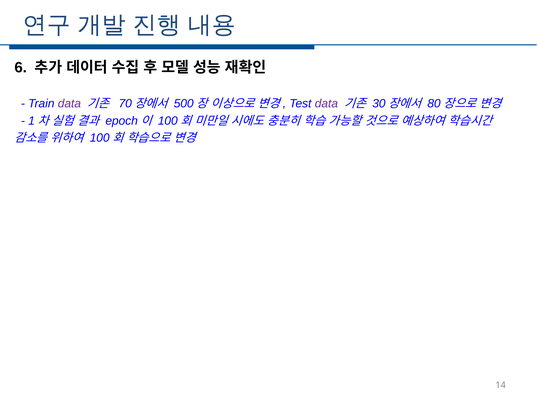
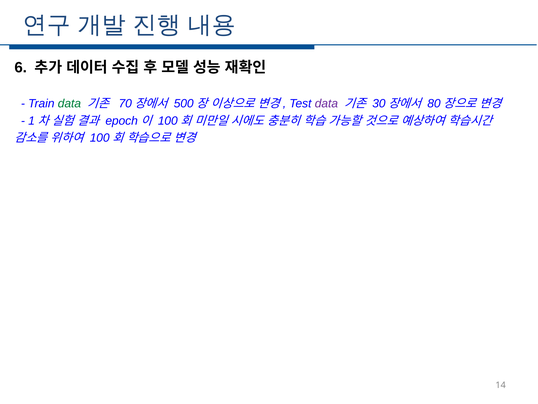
data colour: purple -> green (69, 103)
